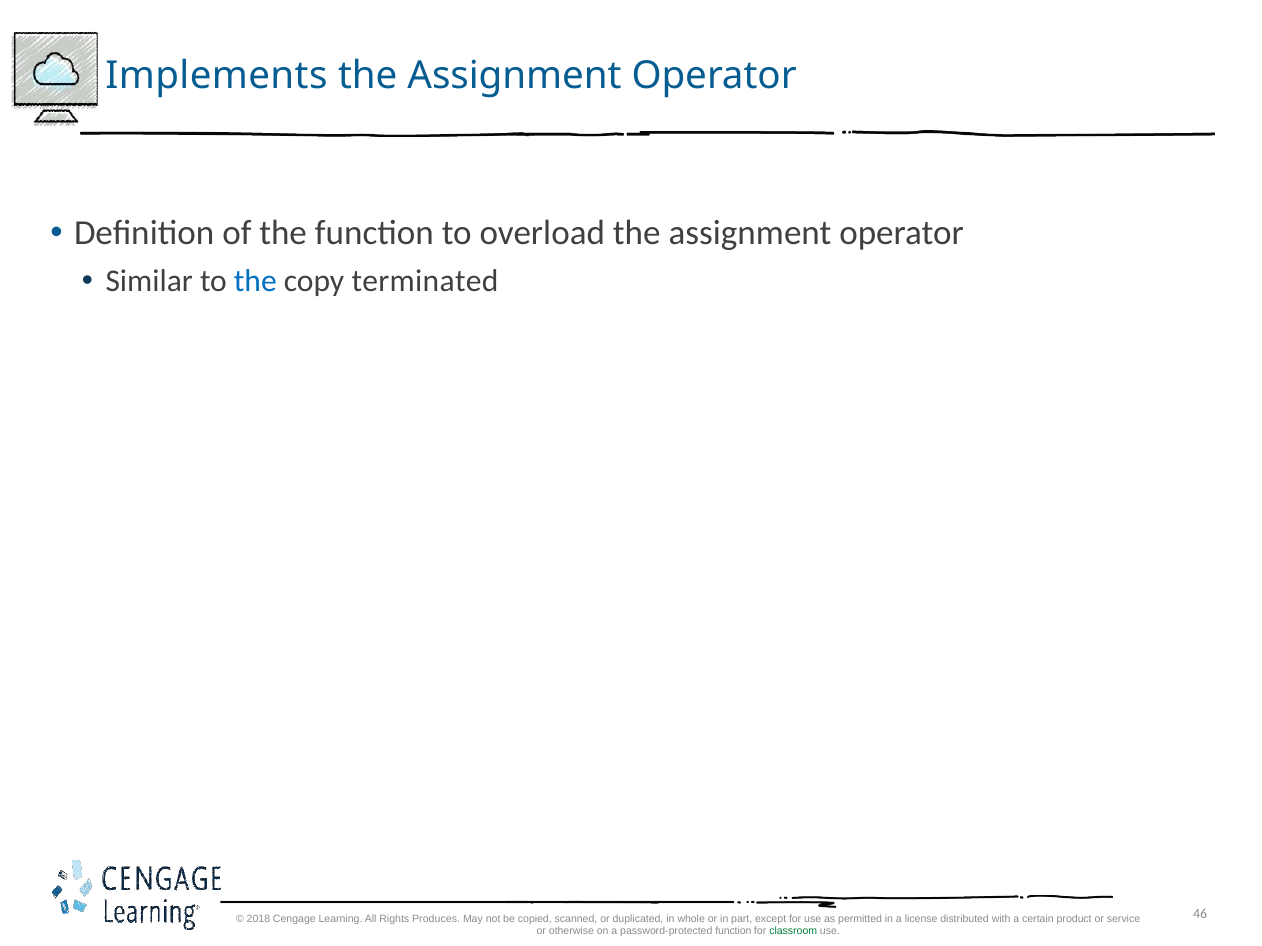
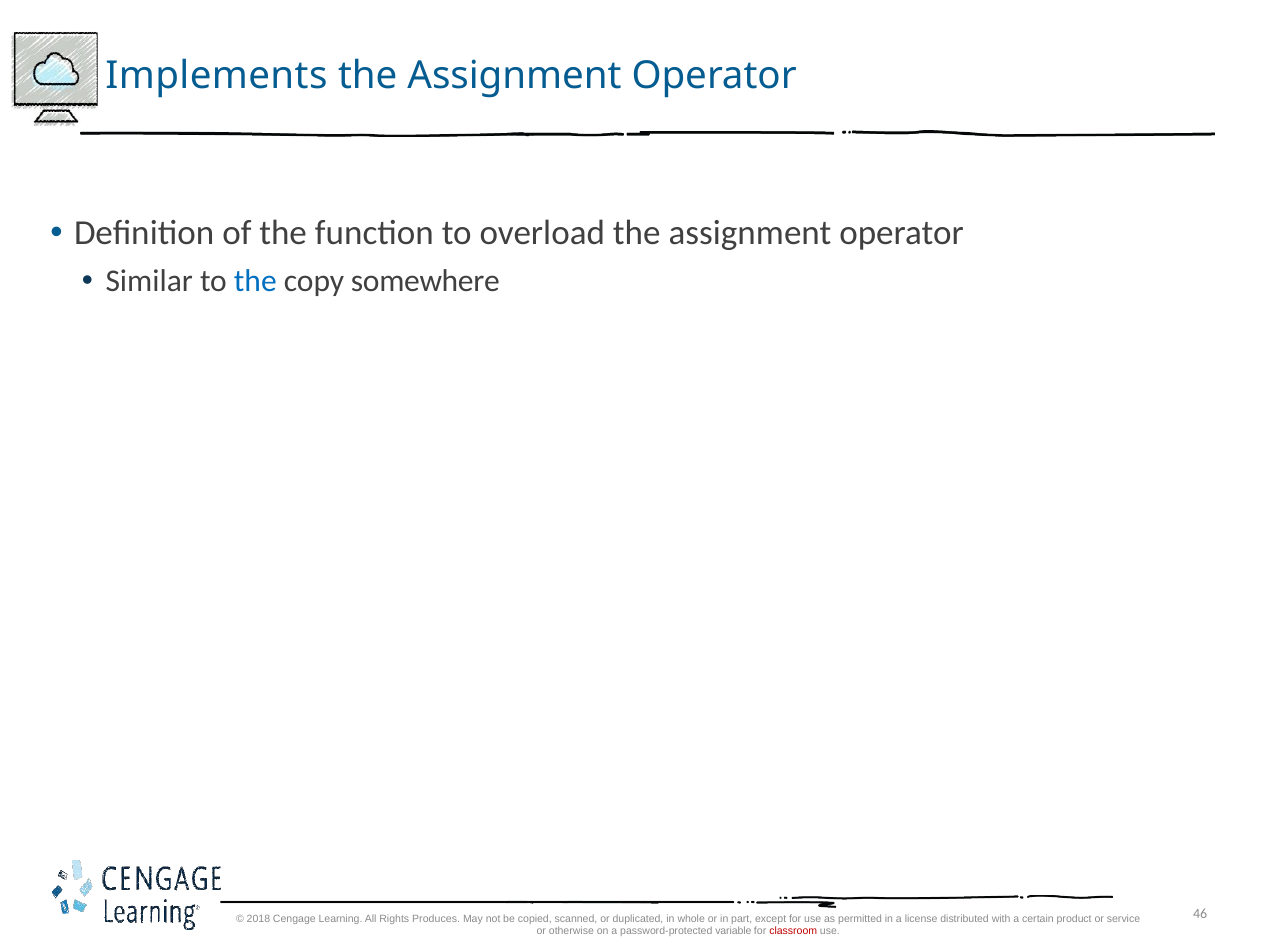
terminated: terminated -> somewhere (425, 281)
password-protected function: function -> variable (733, 932)
classroom colour: green -> red (793, 932)
